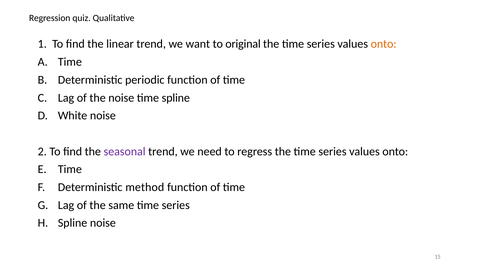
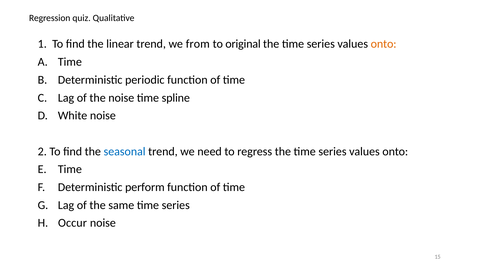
want: want -> from (198, 44)
seasonal colour: purple -> blue (125, 151)
method: method -> perform (145, 187)
Spline: Spline -> Occur (72, 222)
